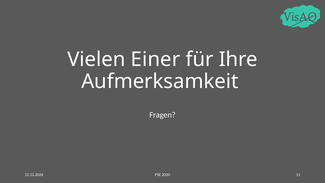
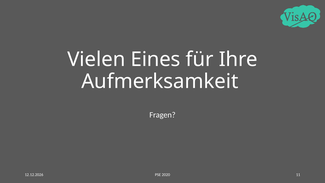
Einer: Einer -> Eines (156, 59)
